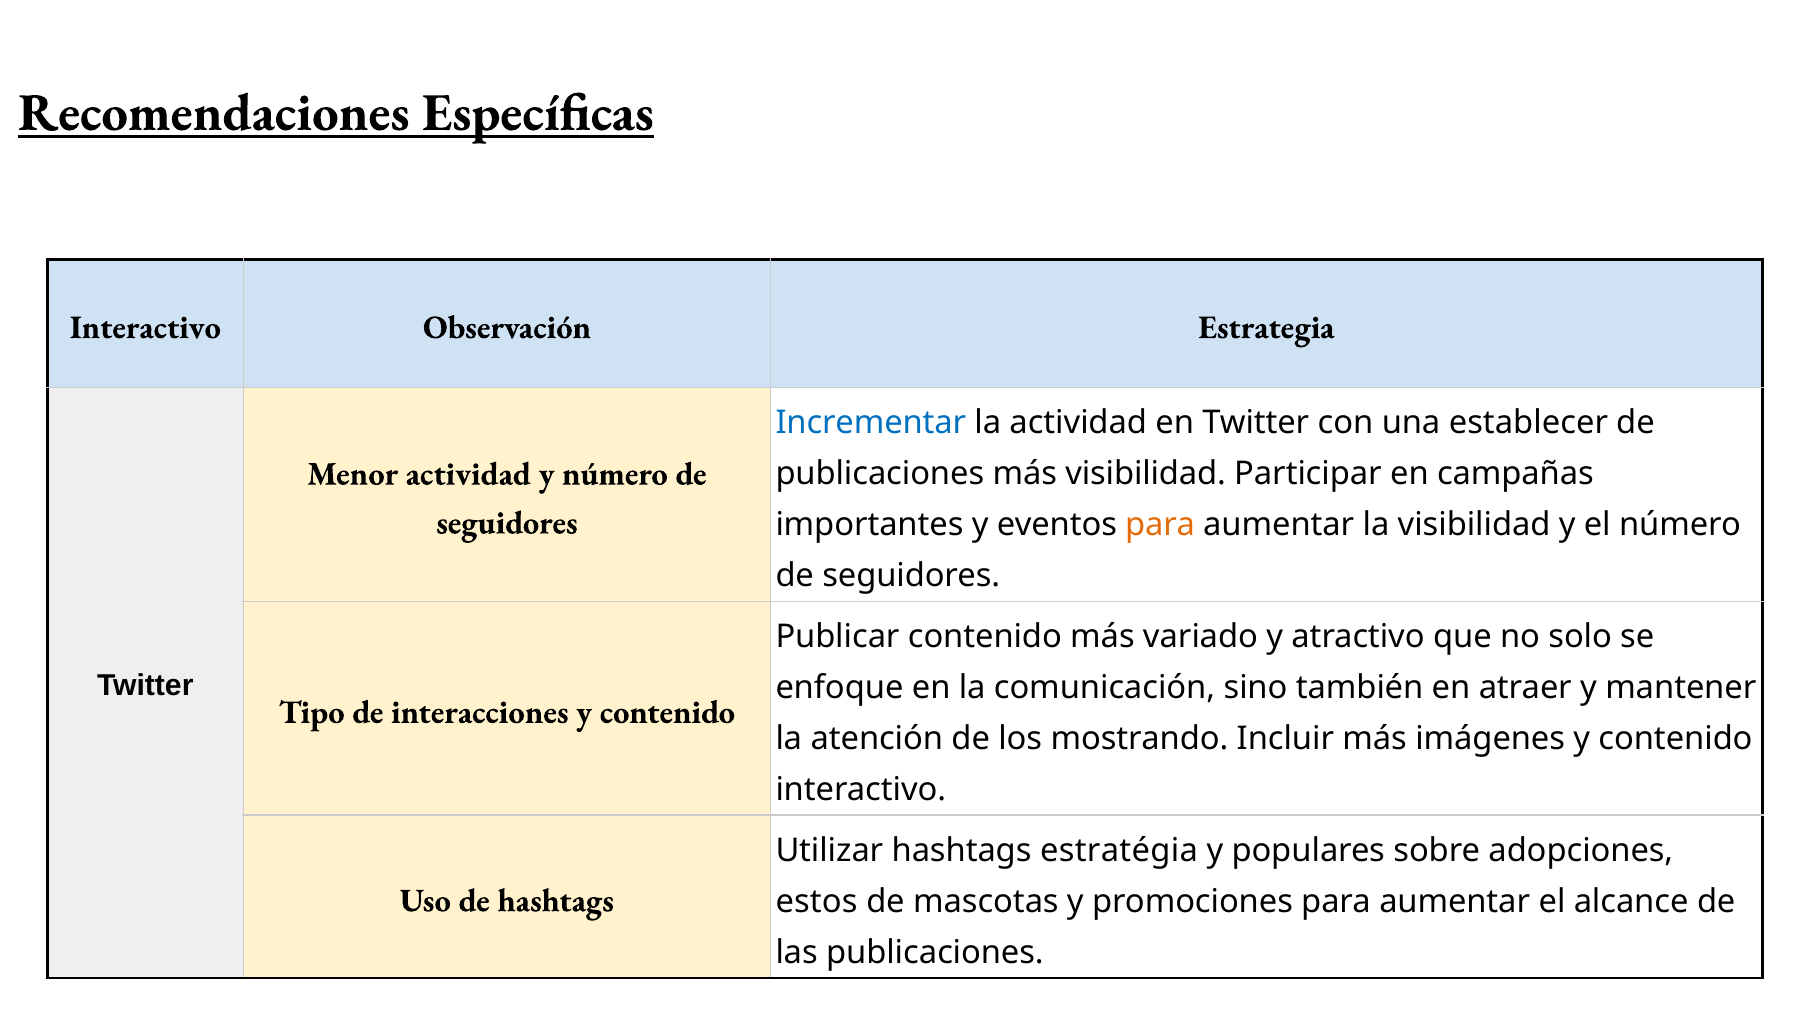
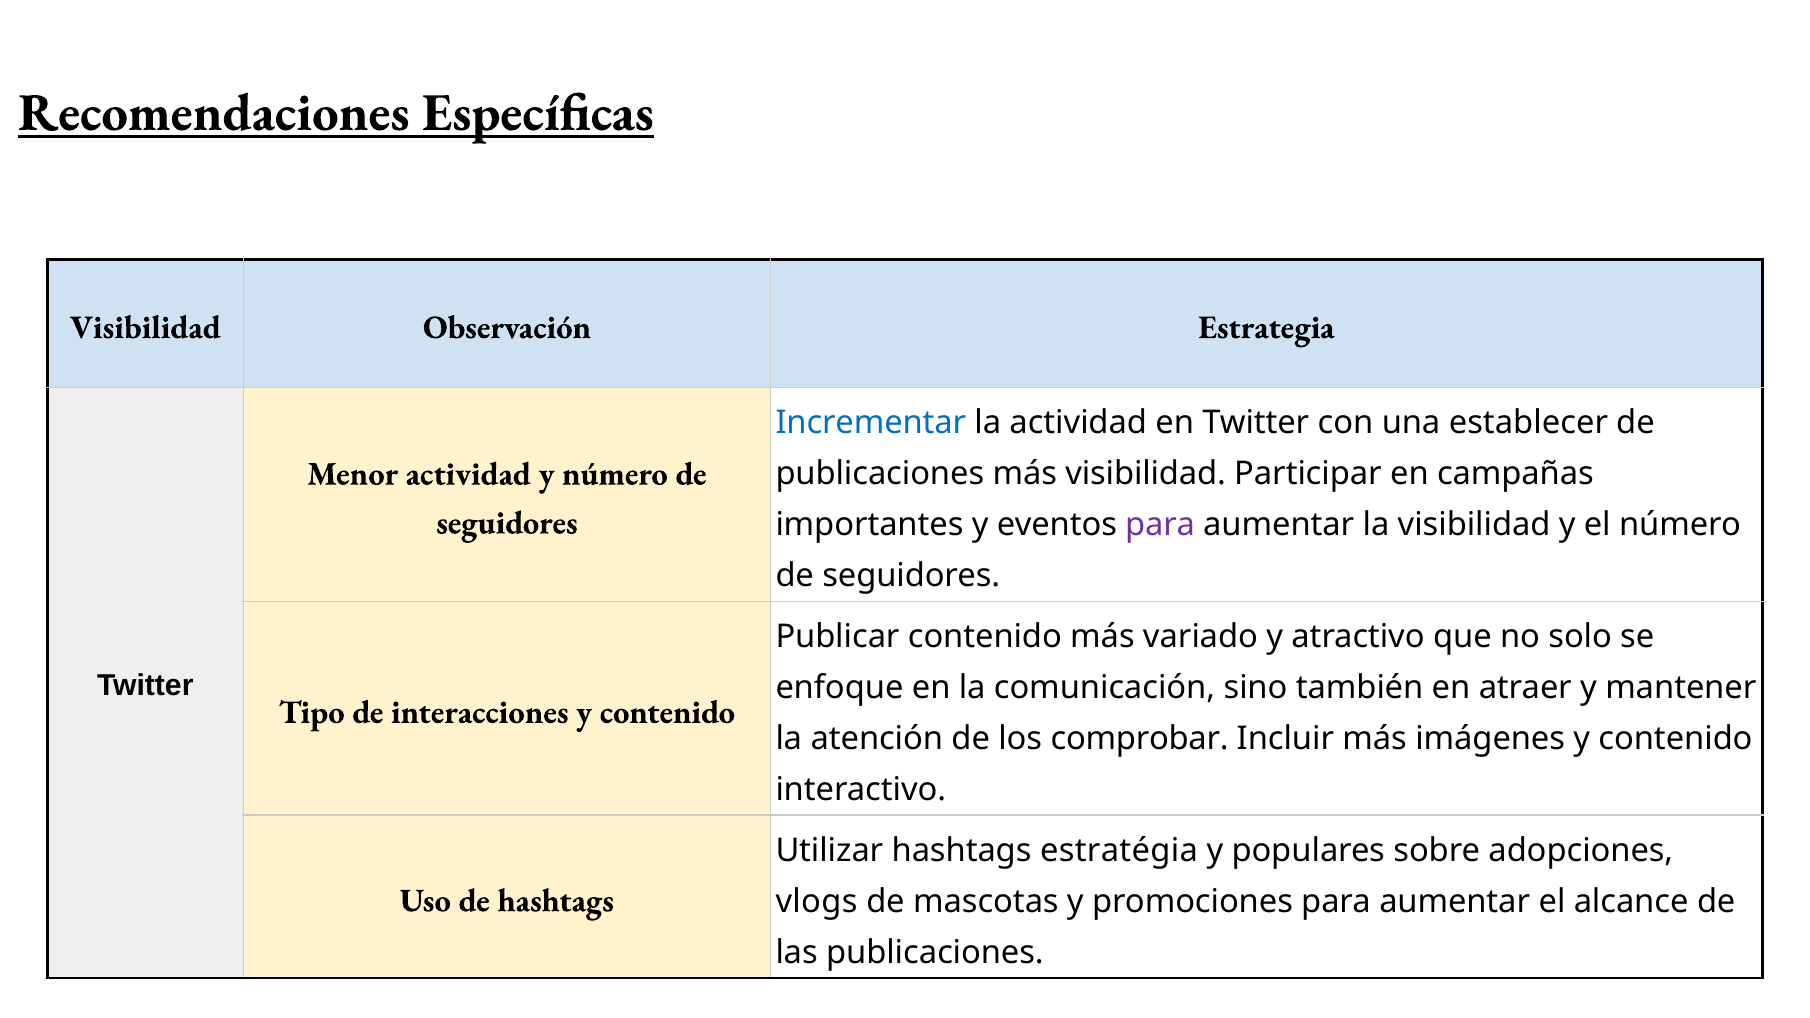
Interactivo: Interactivo -> Visibilidad (145, 327)
para colour: orange -> purple (1160, 525)
mostrando: mostrando -> comprobar (1140, 739)
estos: estos -> vlogs (816, 902)
